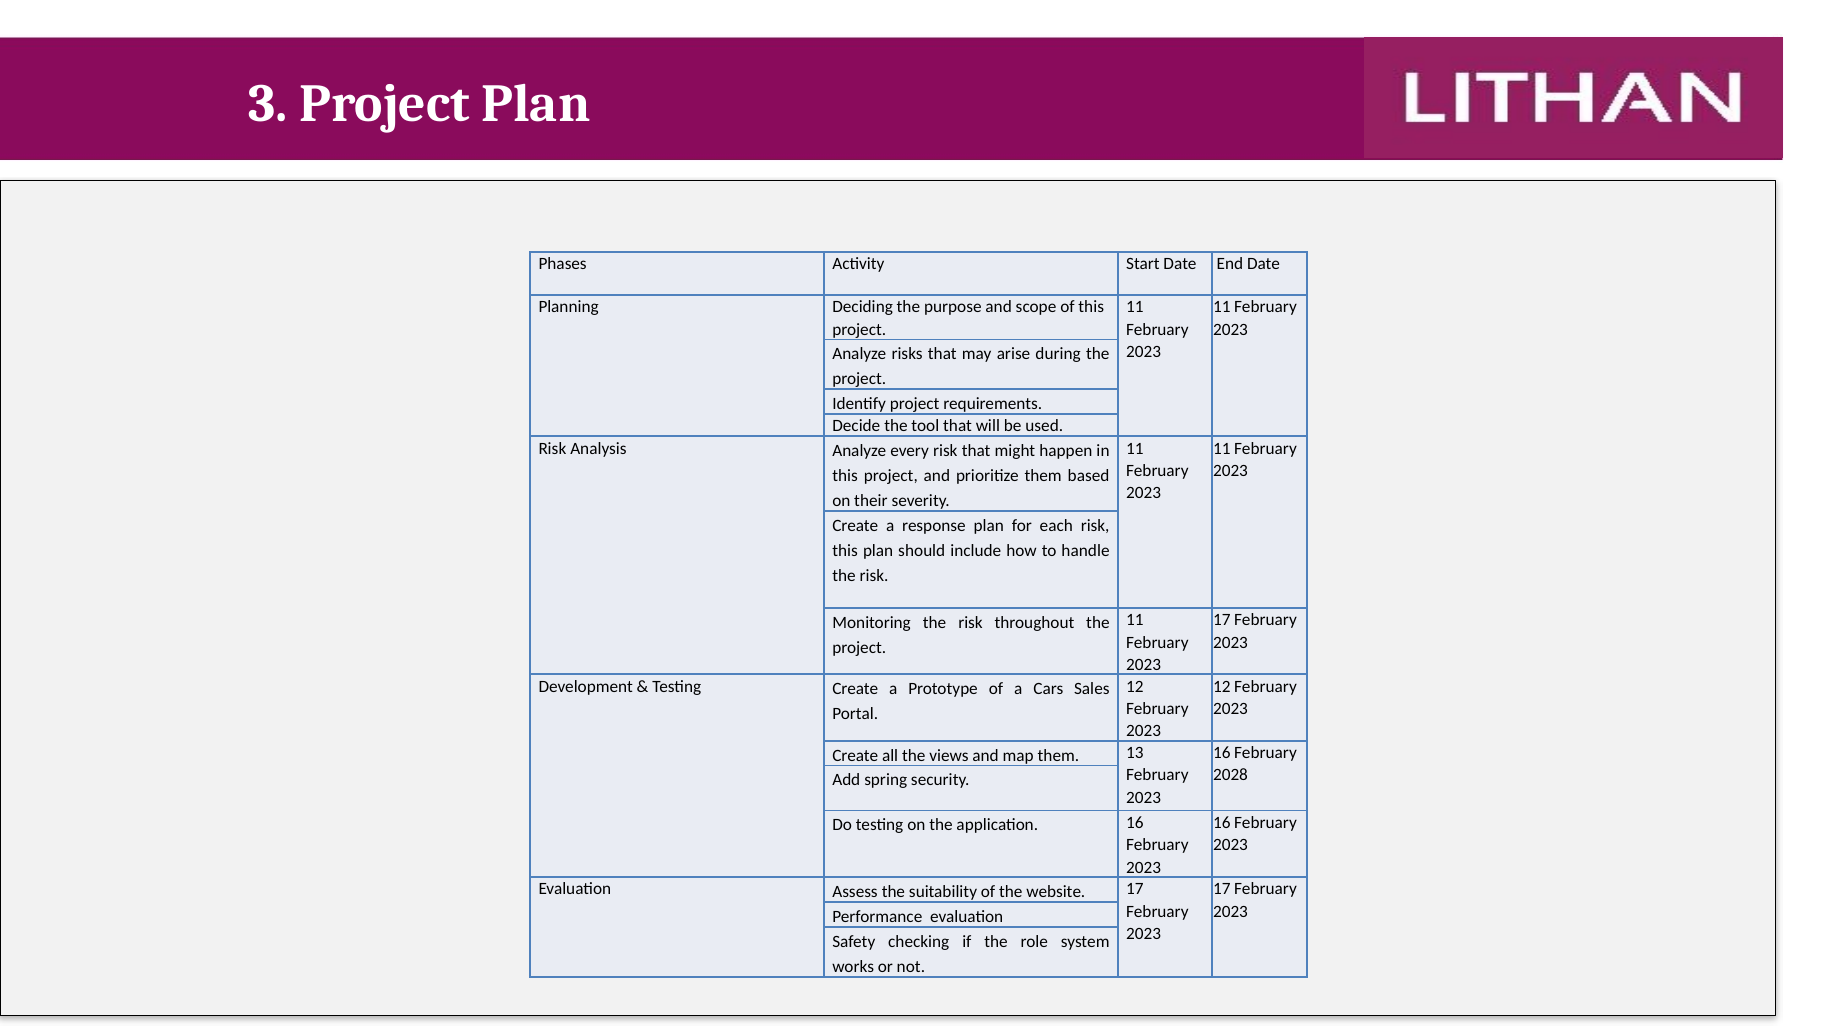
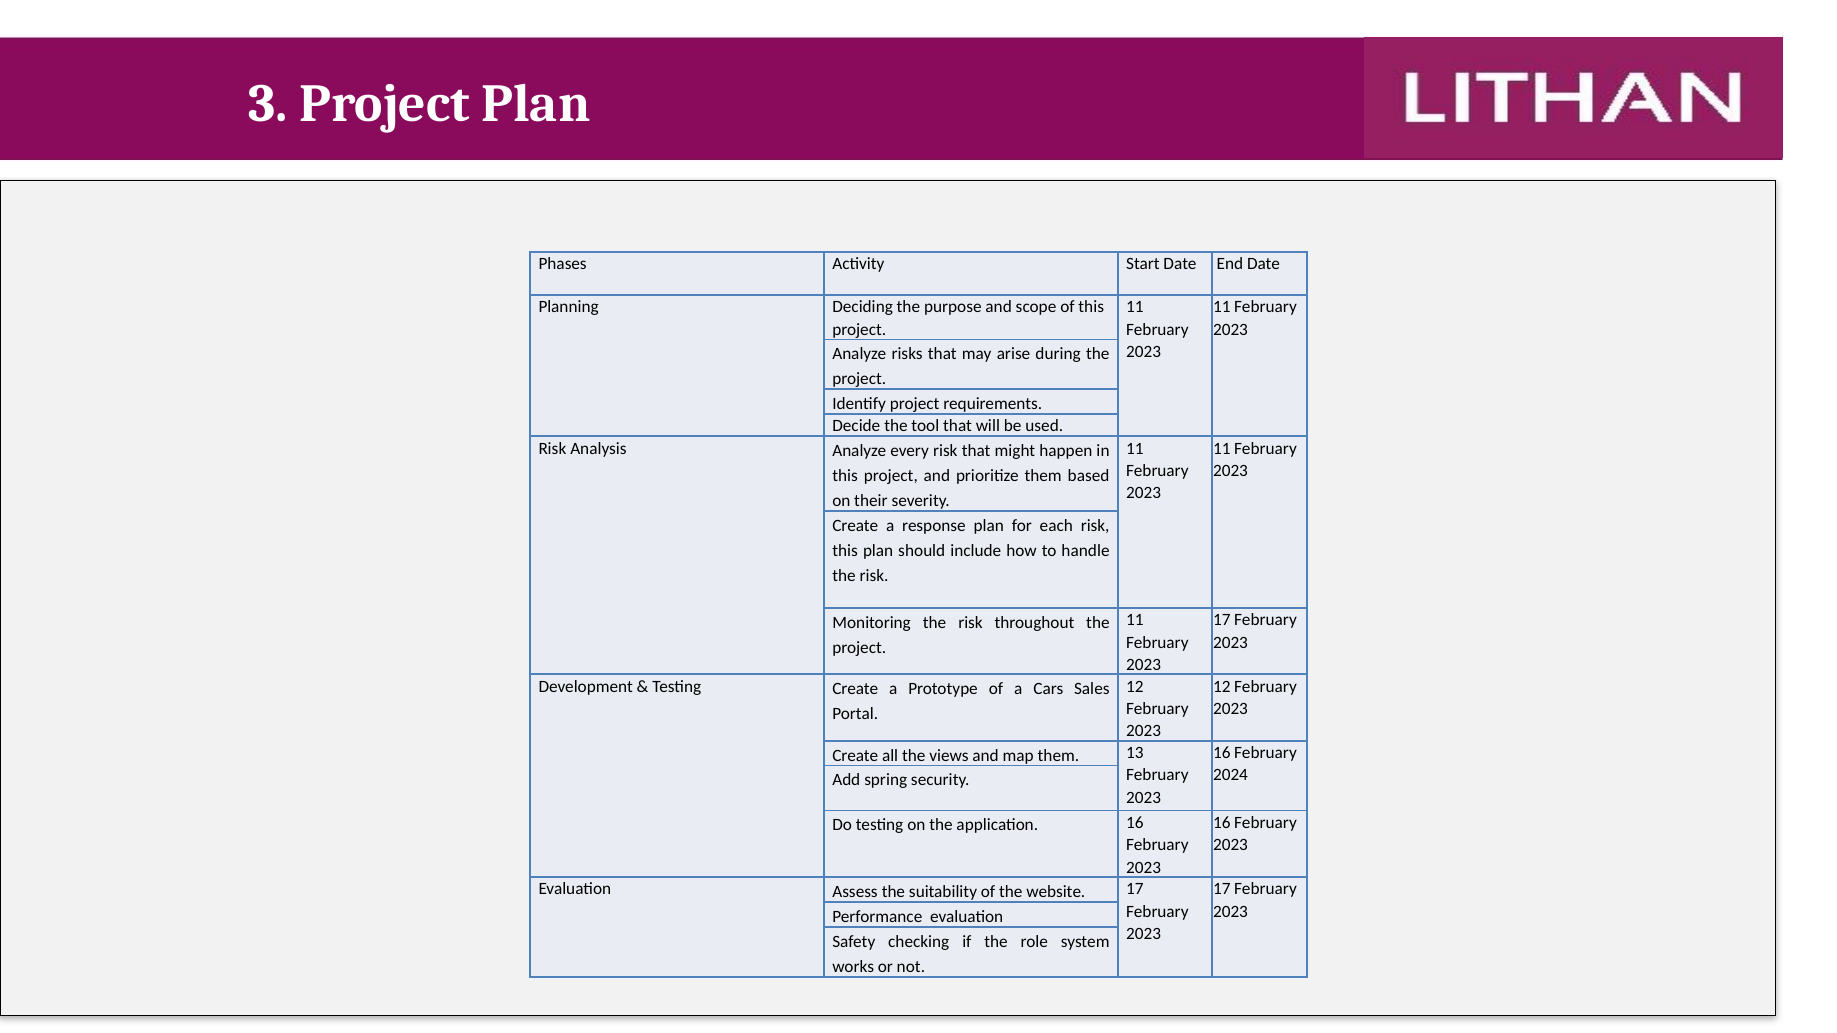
2028: 2028 -> 2024 (1231, 775)
